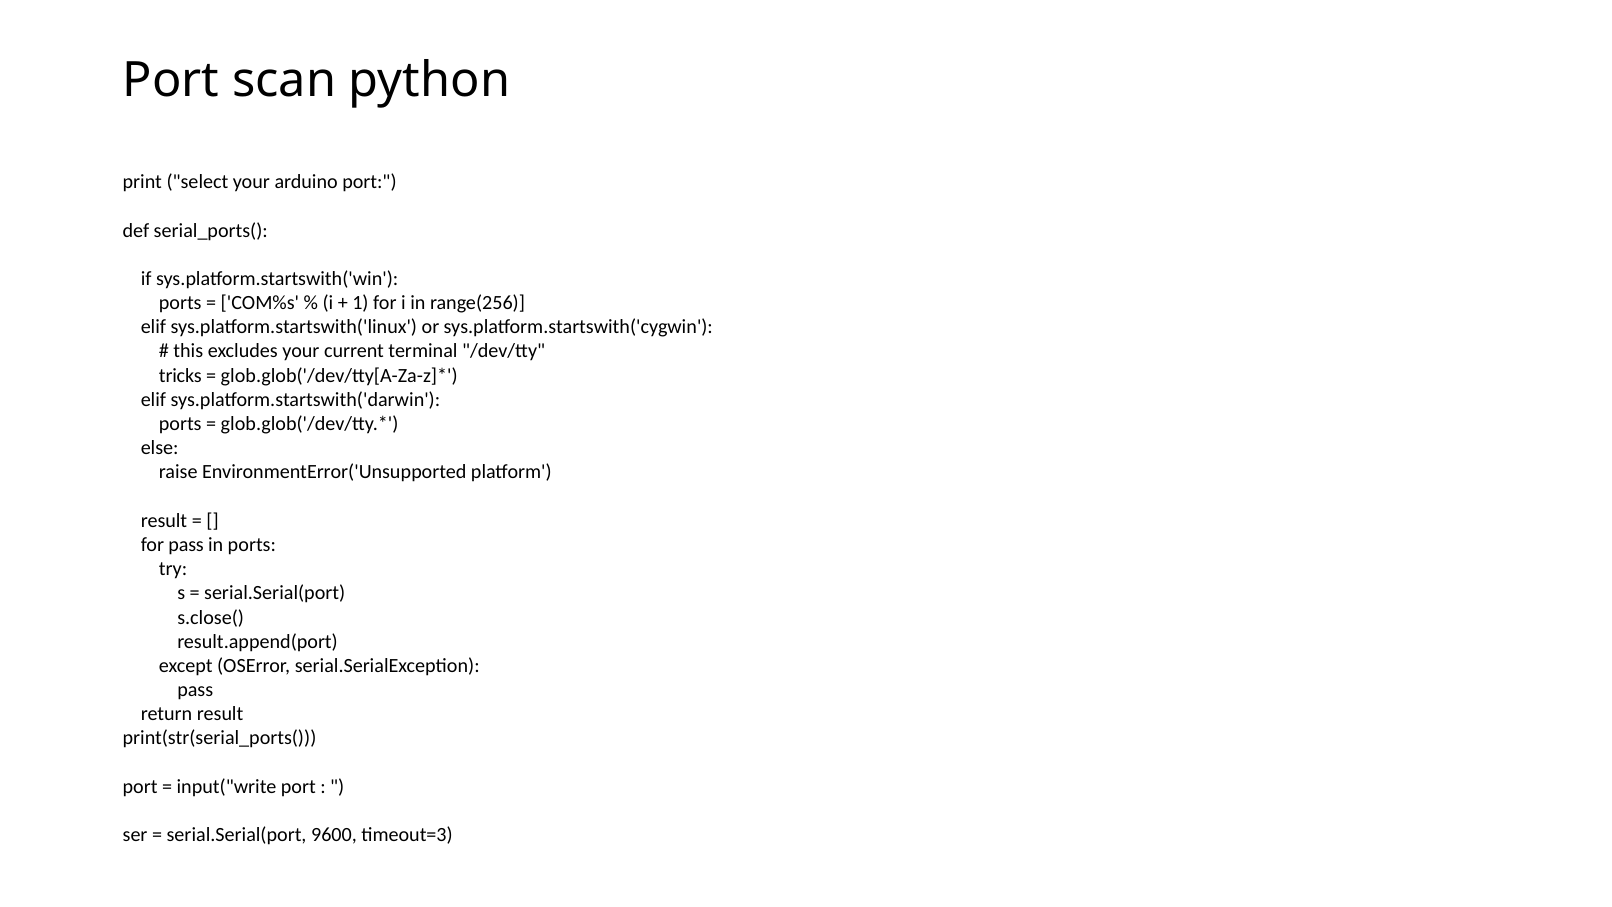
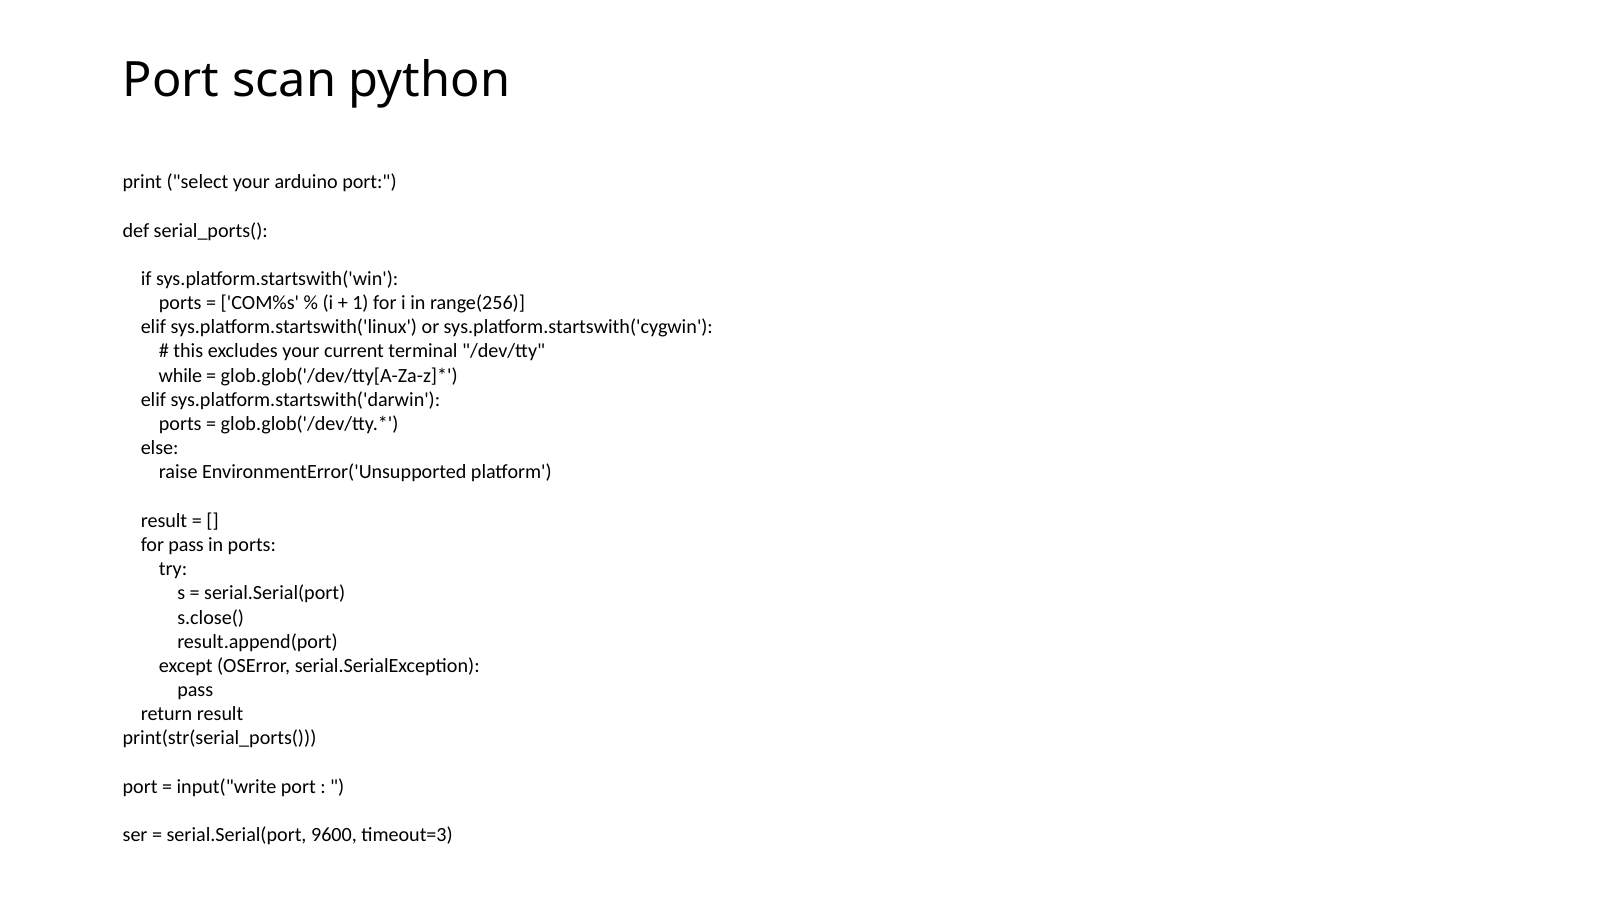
tricks: tricks -> while (180, 375)
